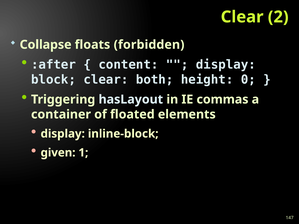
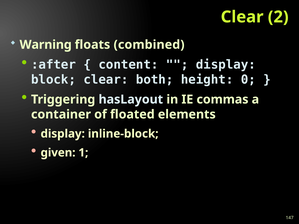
Collapse: Collapse -> Warning (46, 45)
forbidden: forbidden -> combined (149, 45)
